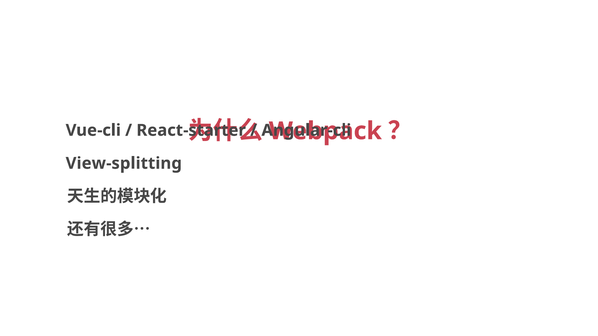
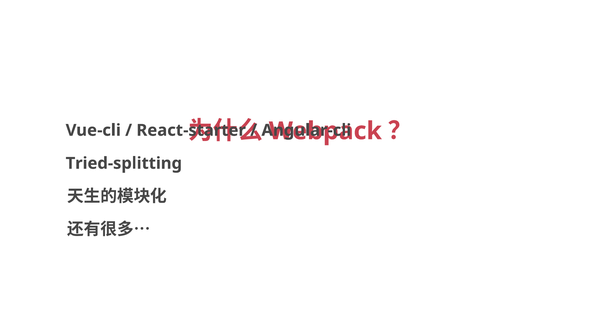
View-splitting: View-splitting -> Tried-splitting (124, 163)
